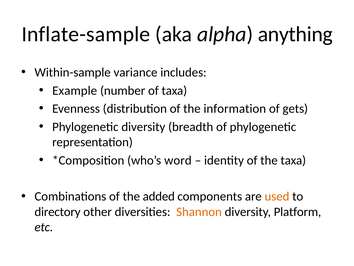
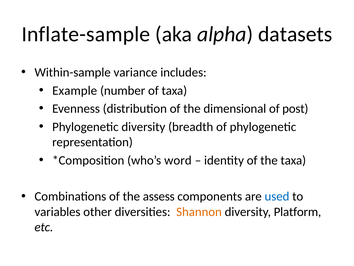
anything: anything -> datasets (295, 34)
information: information -> dimensional (235, 108)
gets: gets -> post (295, 108)
added: added -> assess (159, 196)
used colour: orange -> blue (277, 196)
directory: directory -> variables (57, 211)
